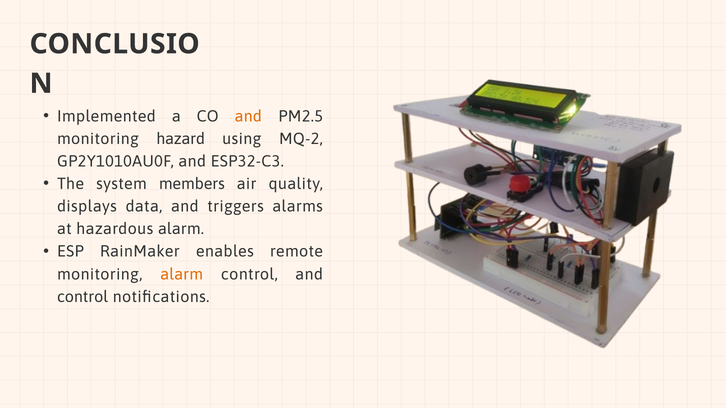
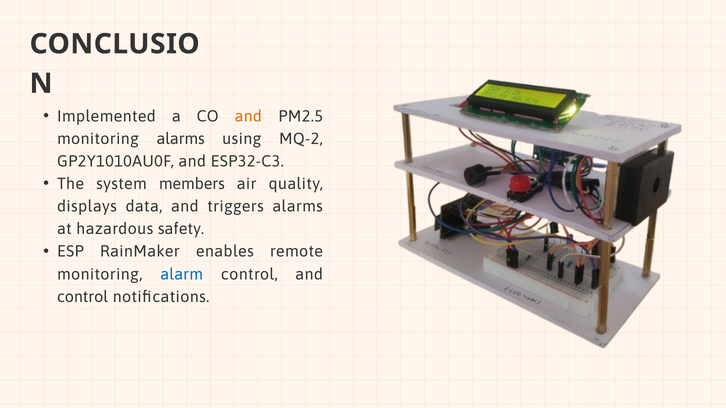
monitoring hazard: hazard -> alarms (181, 139)
hazardous alarm: alarm -> safety (181, 229)
alarm colour: orange -> blue (182, 274)
